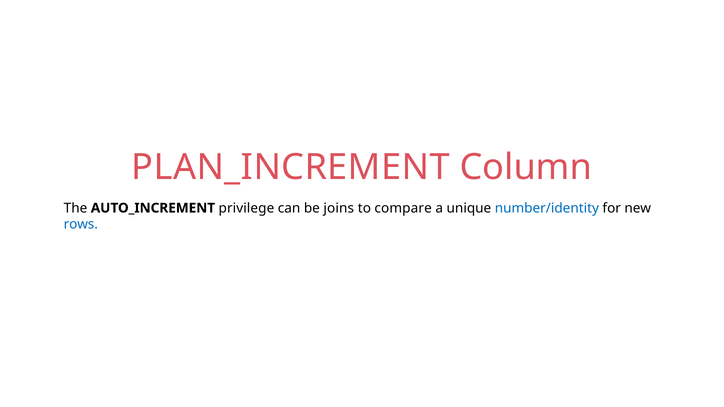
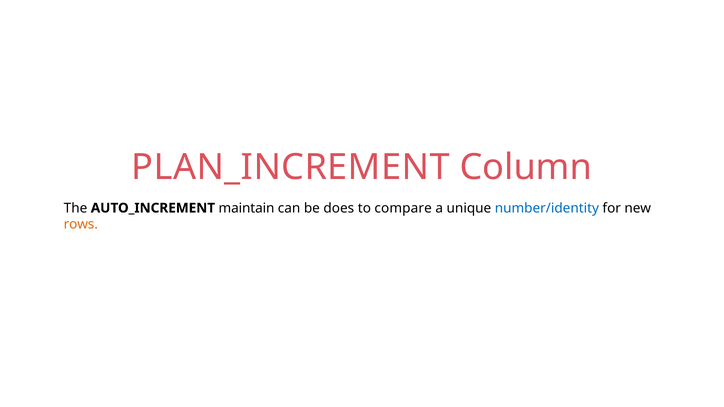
privilege: privilege -> maintain (247, 208)
joins: joins -> does (339, 208)
rows colour: blue -> orange (81, 224)
